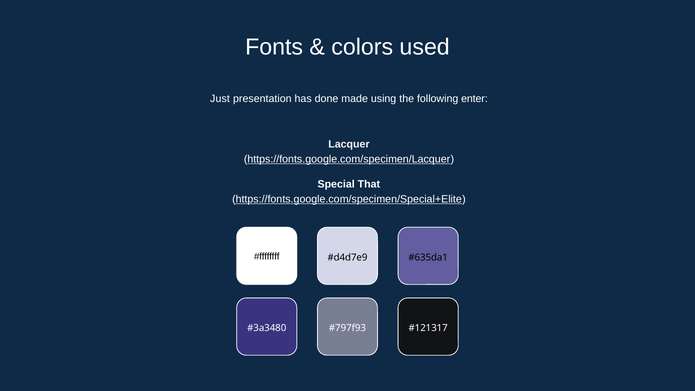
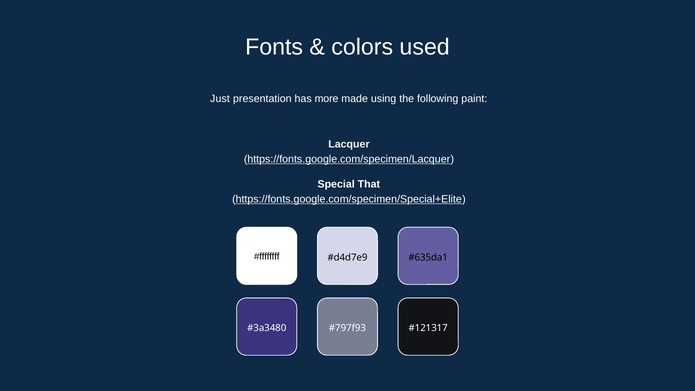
done: done -> more (327, 99)
enter: enter -> paint (474, 99)
